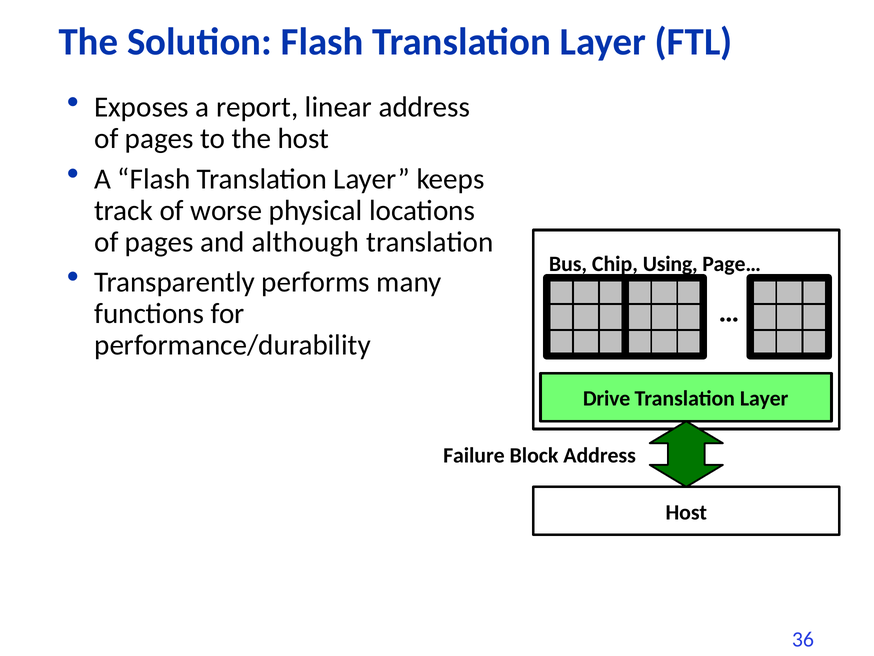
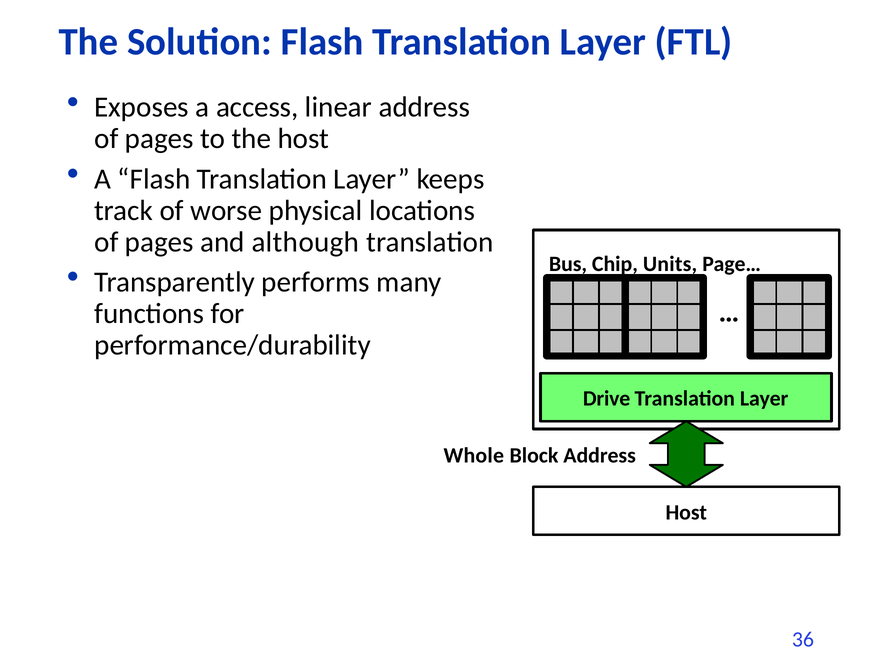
report: report -> access (257, 107)
Using: Using -> Units (670, 264)
Failure: Failure -> Whole (474, 455)
